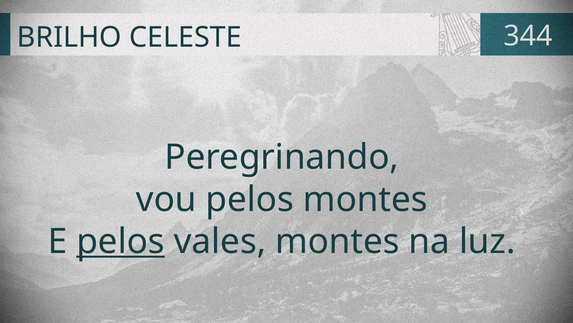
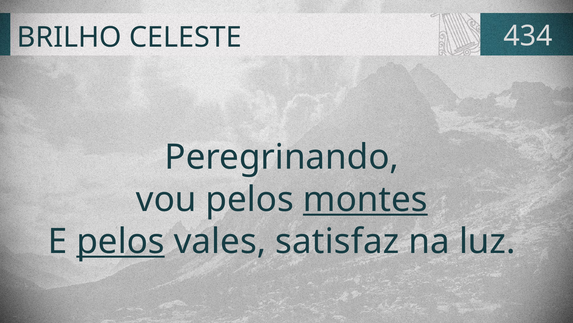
344: 344 -> 434 (528, 36)
montes underline: none -> present (365, 199)
vales montes: montes -> satisfaz (337, 241)
